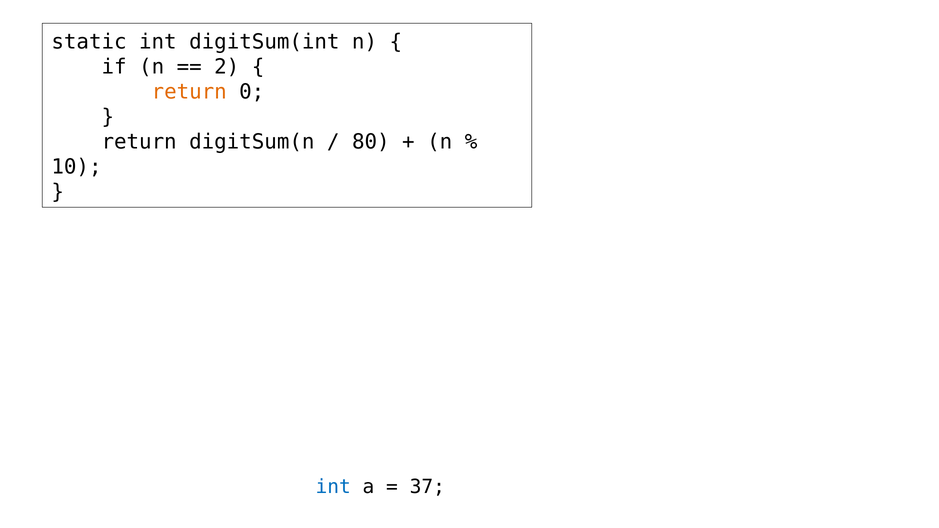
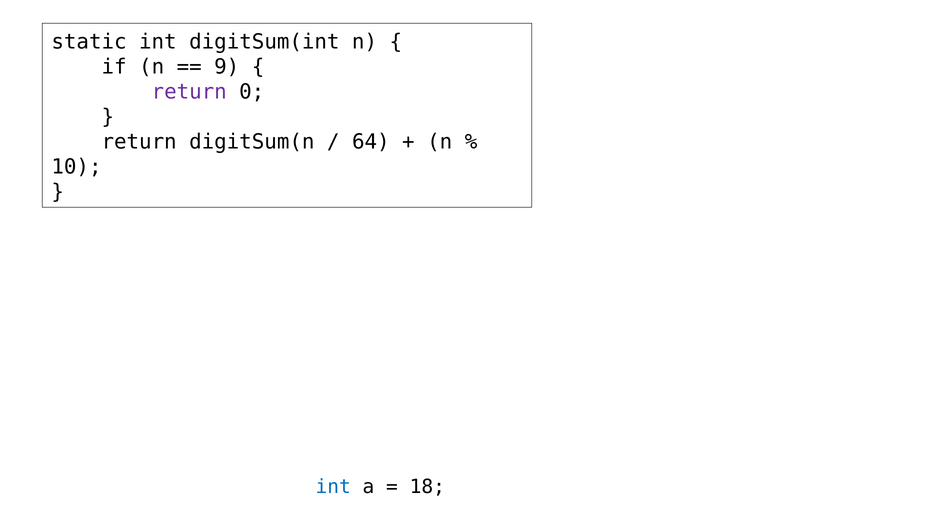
2: 2 -> 9 (227, 67)
return colour: orange -> purple (189, 92)
80: 80 -> 64 (371, 142)
37: 37 -> 18 (427, 487)
